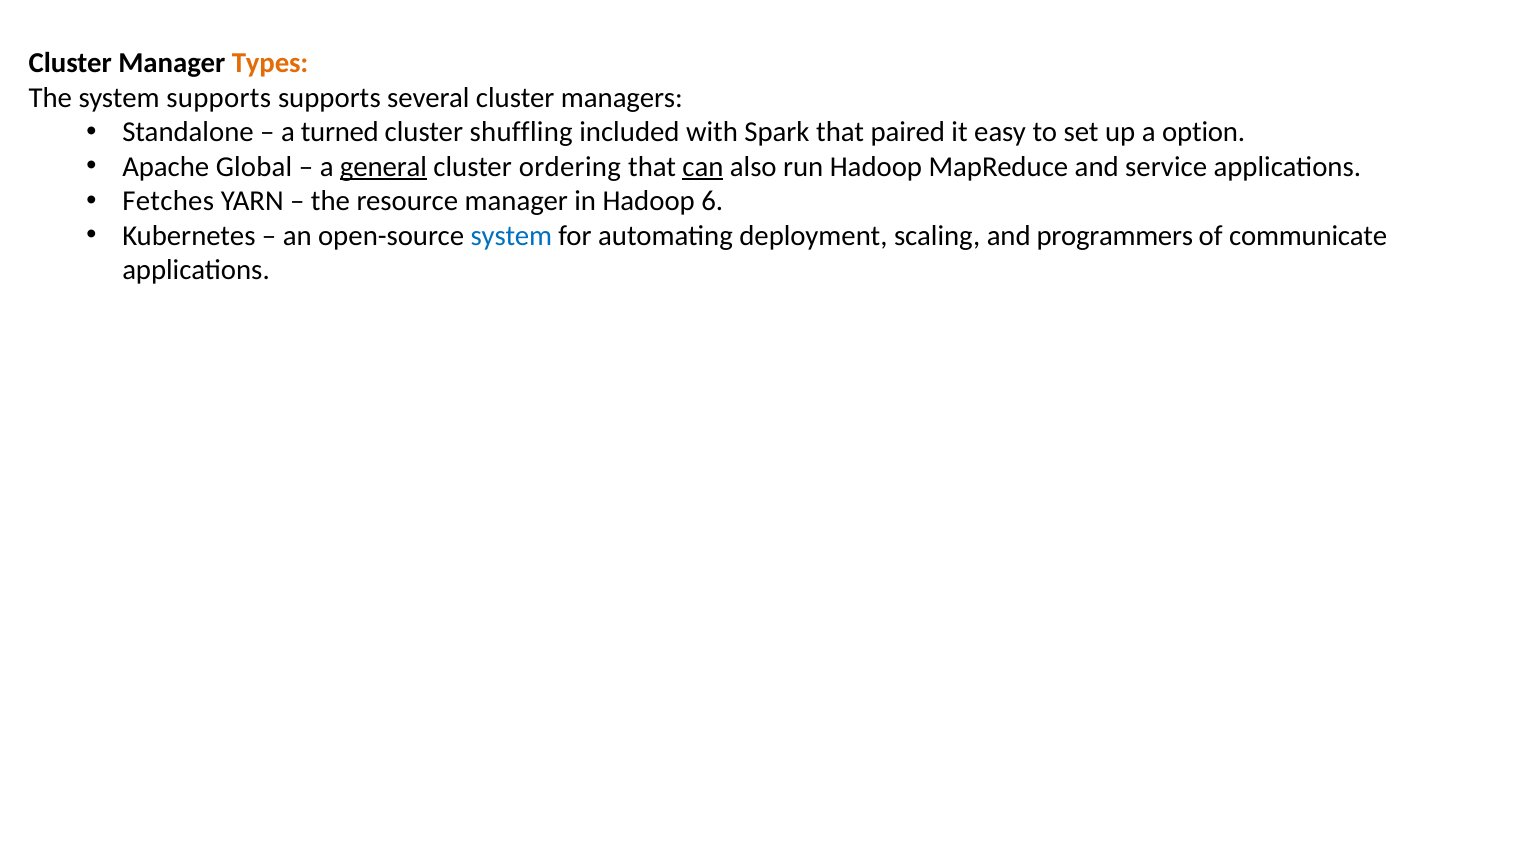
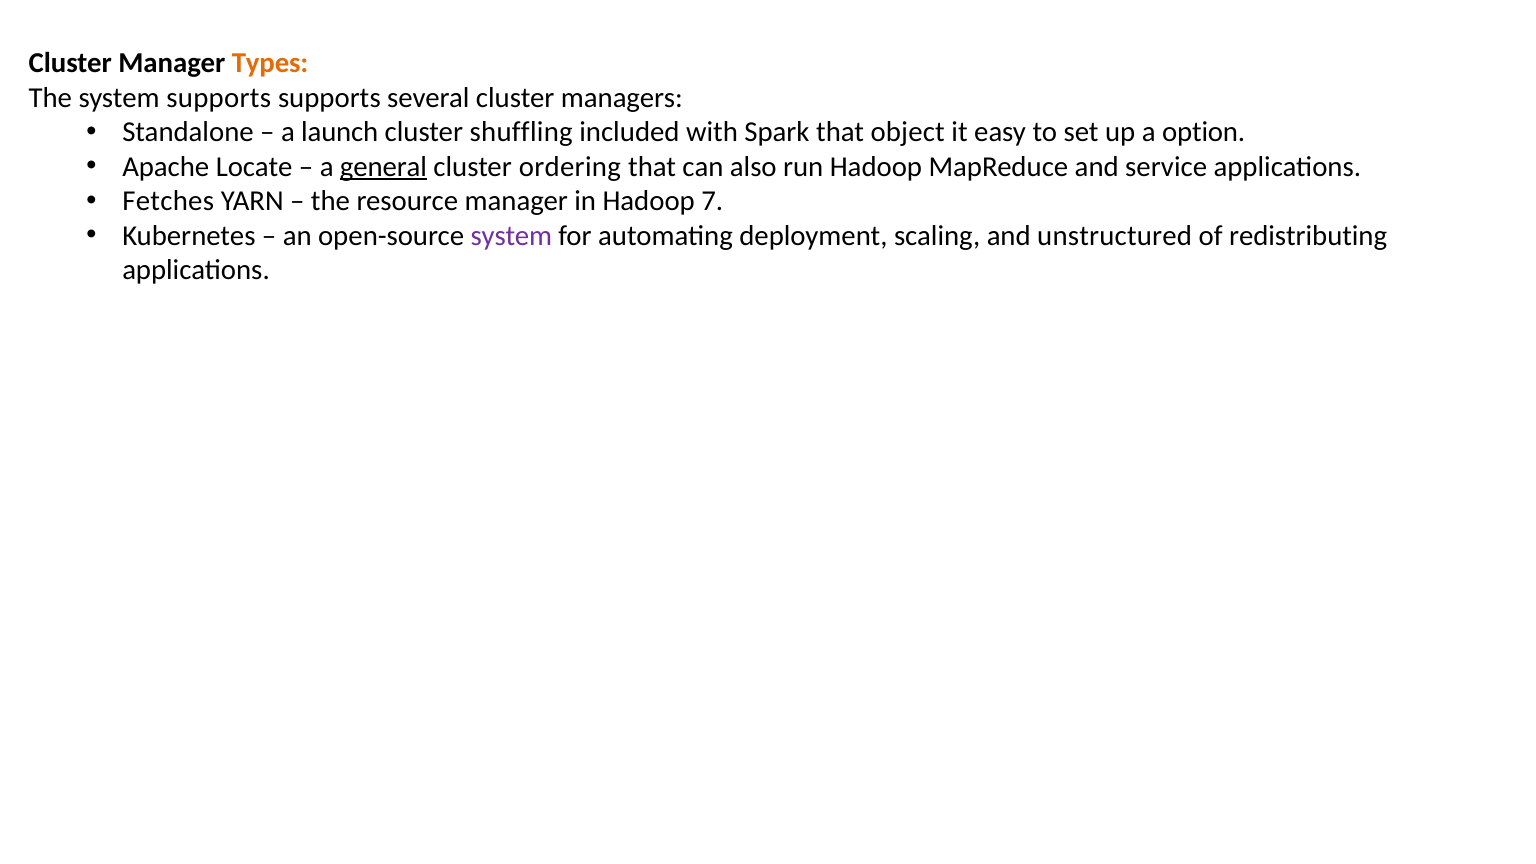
turned: turned -> launch (340, 132)
paired: paired -> object (908, 132)
Global: Global -> Locate (254, 167)
can underline: present -> none (703, 167)
6: 6 -> 7 (712, 201)
system colour: blue -> purple (511, 236)
programmers: programmers -> unstructured (1115, 236)
communicate: communicate -> redistributing (1308, 236)
